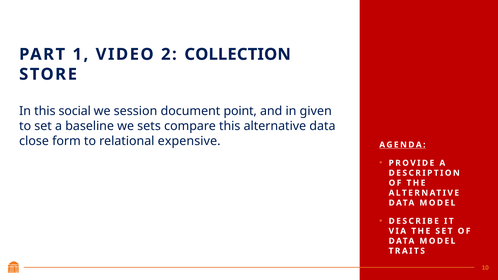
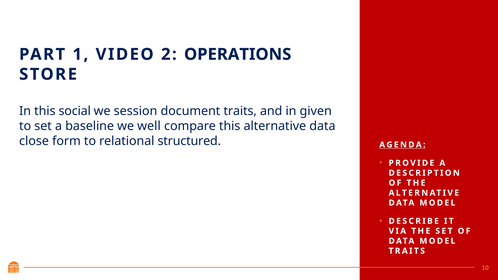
COLLECTION: COLLECTION -> OPERATIONS (238, 54)
document point: point -> traits (240, 111)
sets: sets -> well (149, 126)
expensive: expensive -> structured (189, 141)
